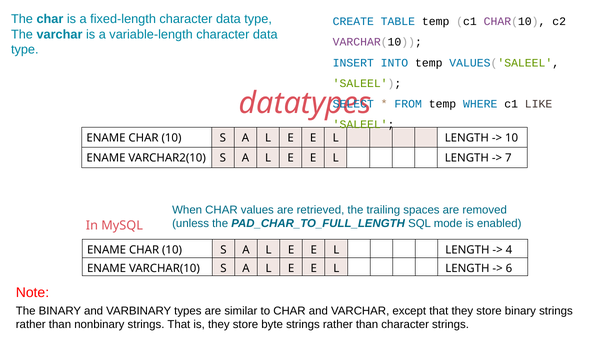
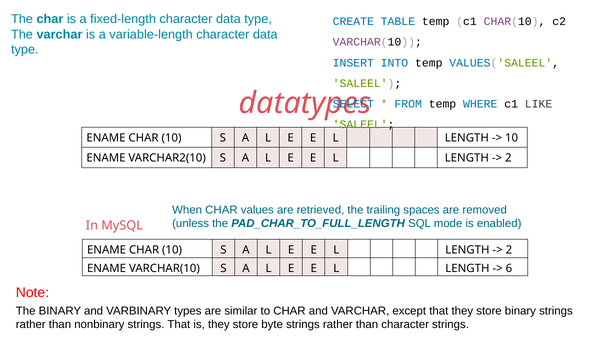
7: 7 -> 2 (508, 158)
4: 4 -> 2 (509, 250)
